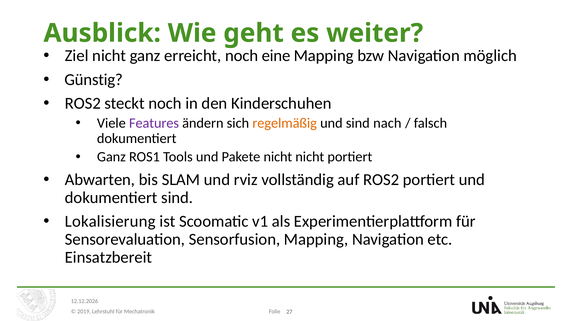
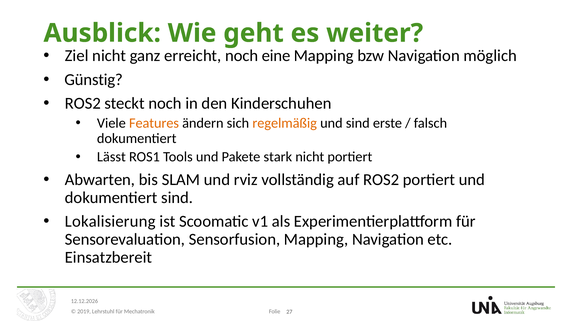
Features colour: purple -> orange (154, 123)
nach: nach -> erste (387, 123)
Ganz: Ganz -> Lässt (111, 157)
Pakete nicht: nicht -> stark (278, 157)
